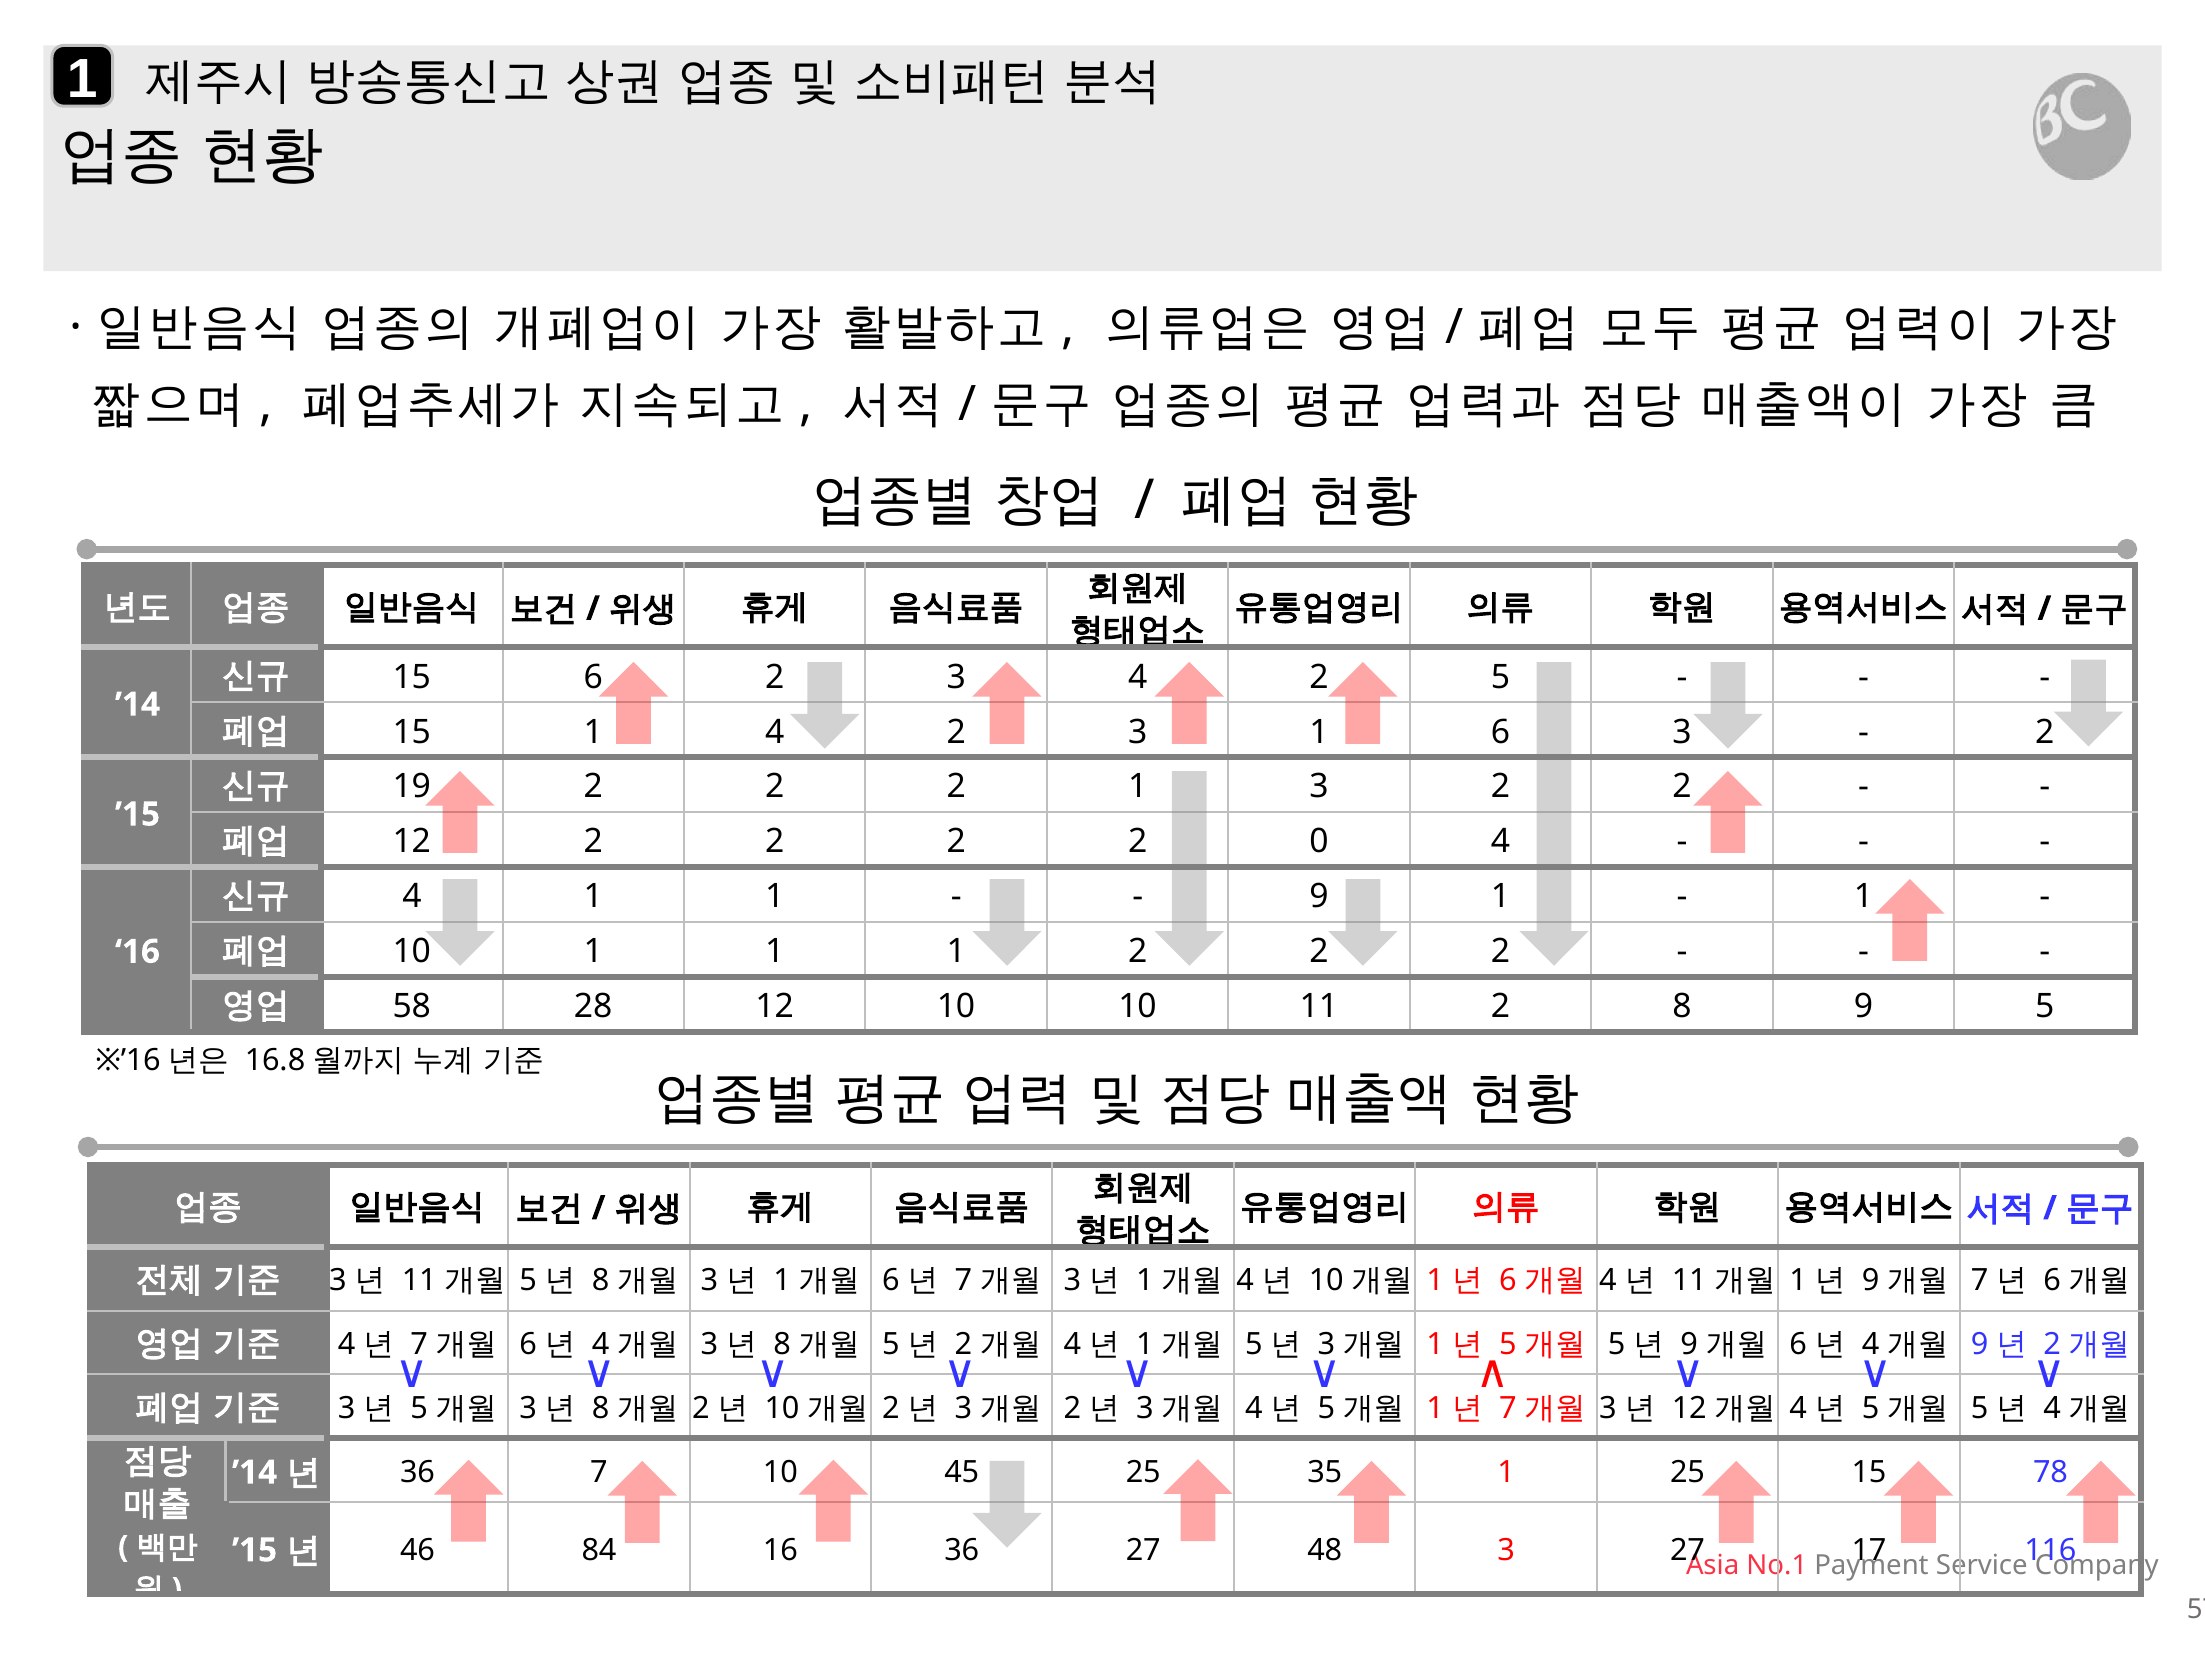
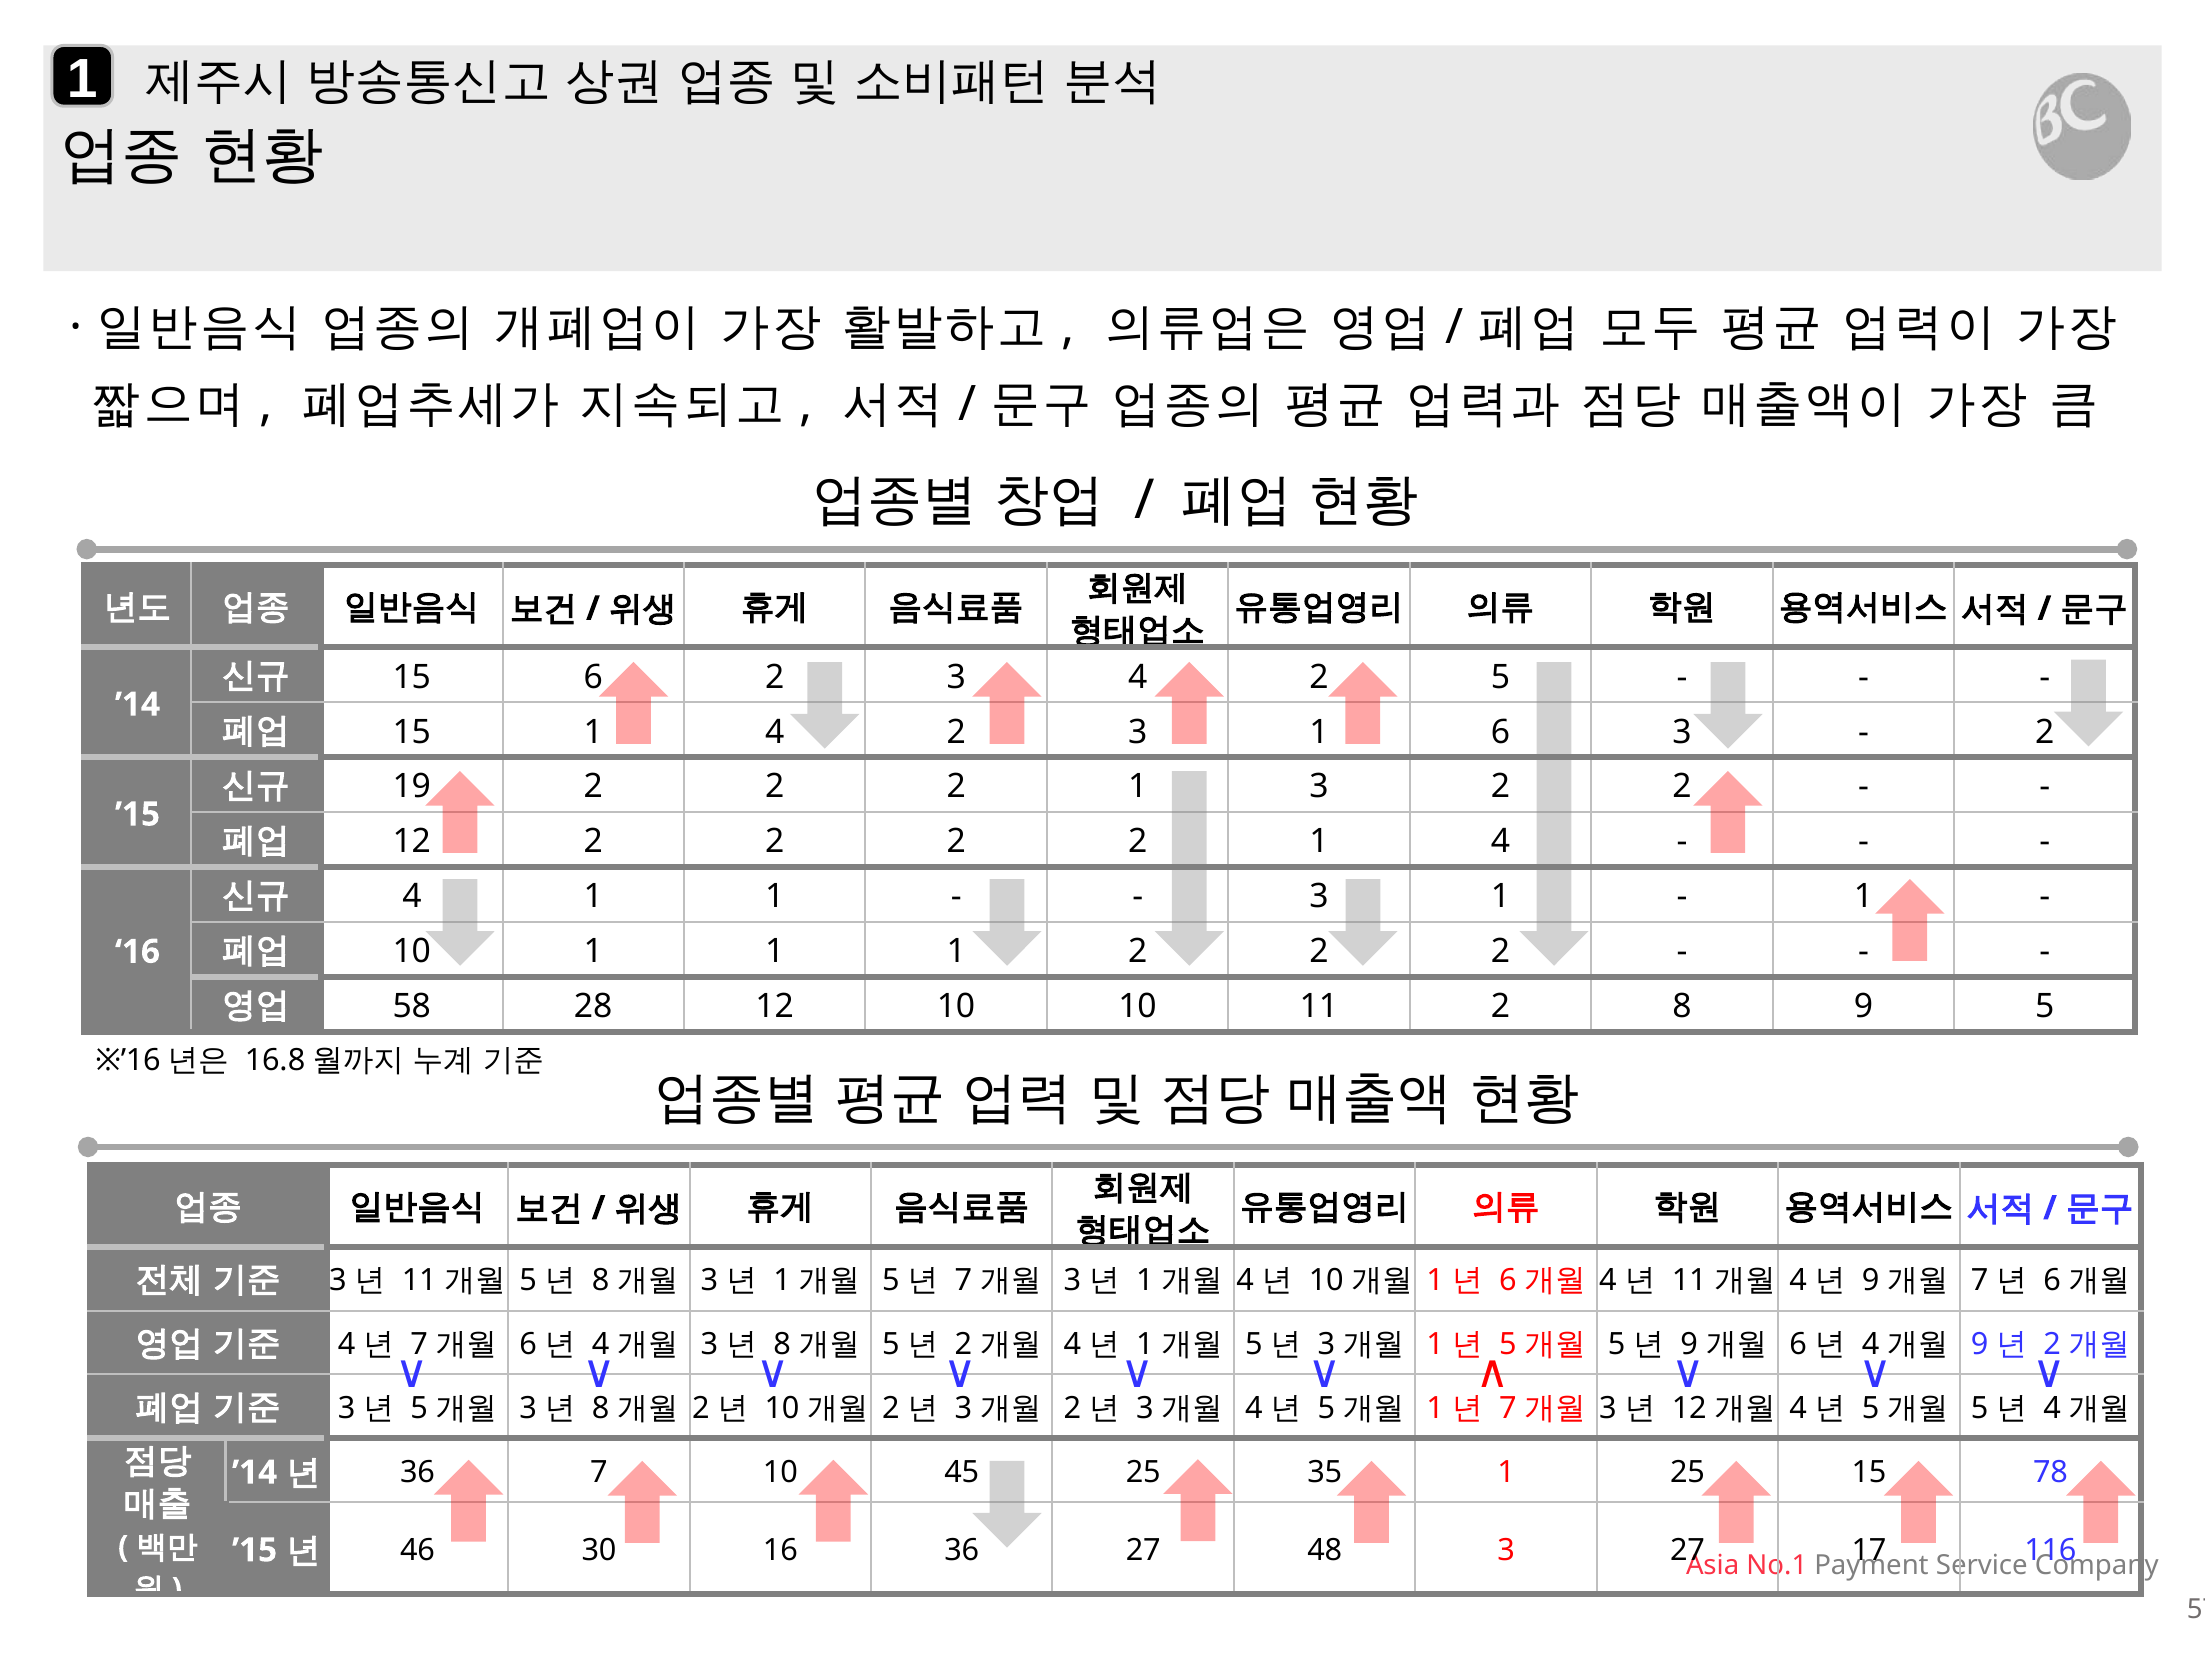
0: 0 -> 1 (1319, 842)
9: 9 -> 3 (1319, 897)
6: 6 -> 5 (891, 1281)
1: 1 -> 4 (1798, 1281)
84: 84 -> 30 (599, 1550)
